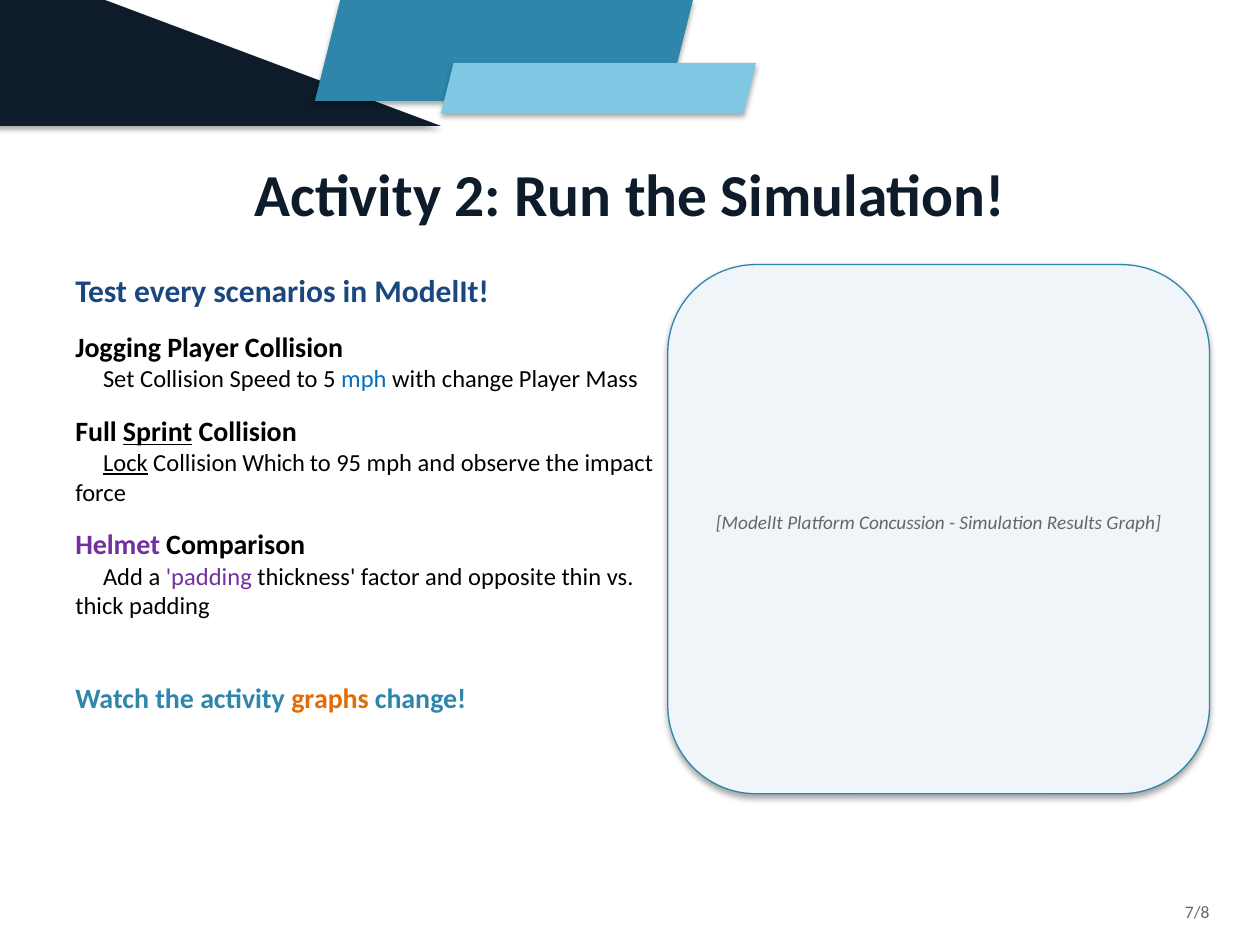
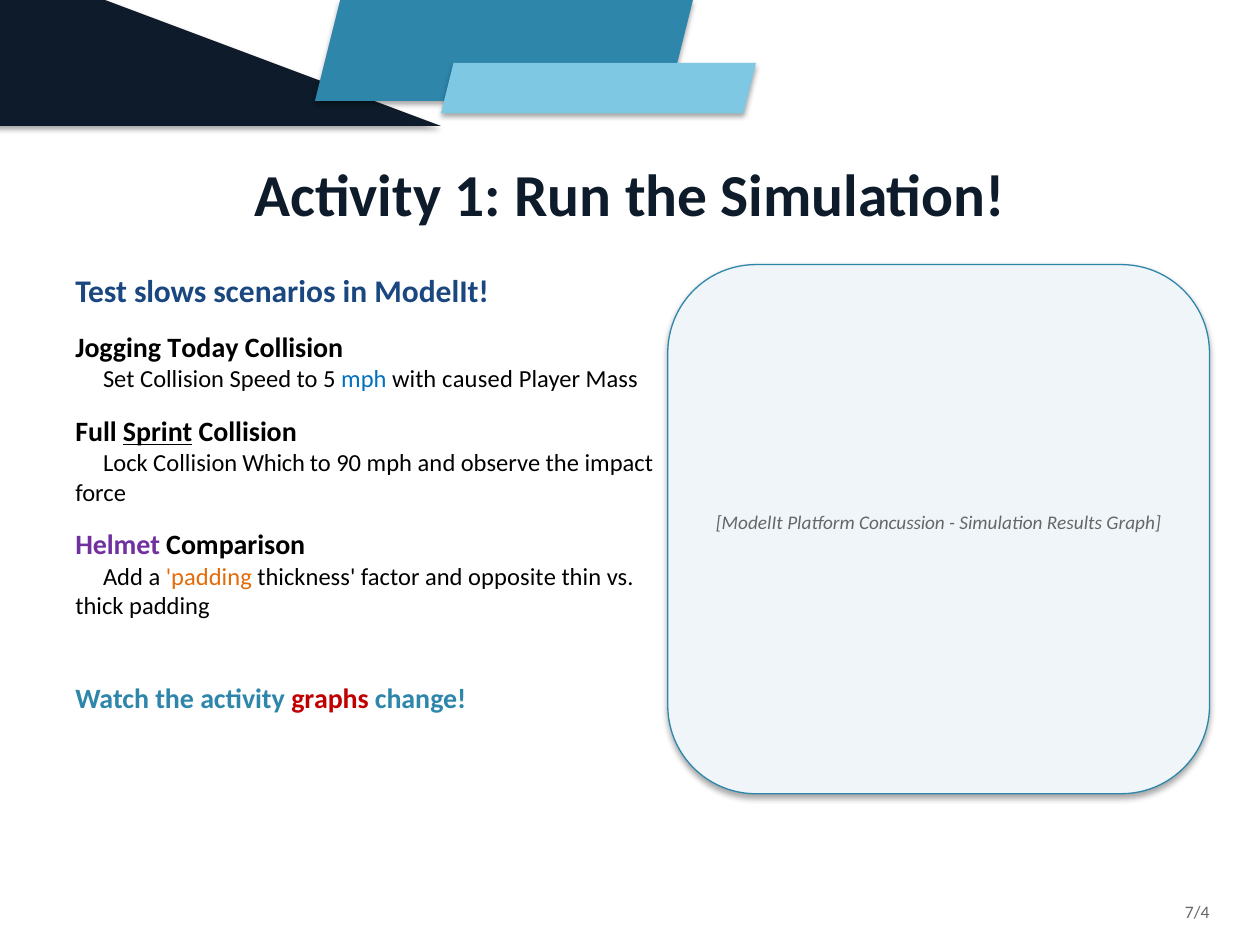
2: 2 -> 1 (478, 197)
every: every -> slows (170, 292)
Jogging Player: Player -> Today (203, 348)
with change: change -> caused (478, 380)
Lock underline: present -> none (125, 464)
95: 95 -> 90 (349, 464)
padding colour: purple -> orange (209, 577)
graphs colour: orange -> red (330, 700)
7/8: 7/8 -> 7/4 (1197, 912)
